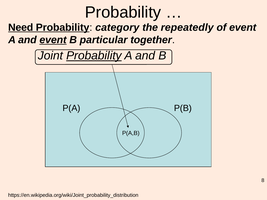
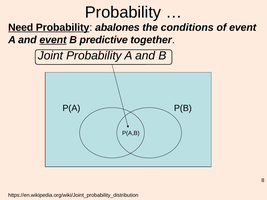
category: category -> abalones (117, 27)
repeatedly: repeatedly -> conditions (187, 27)
particular: particular -> predictive (104, 40)
Probability underline: present -> none (94, 56)
